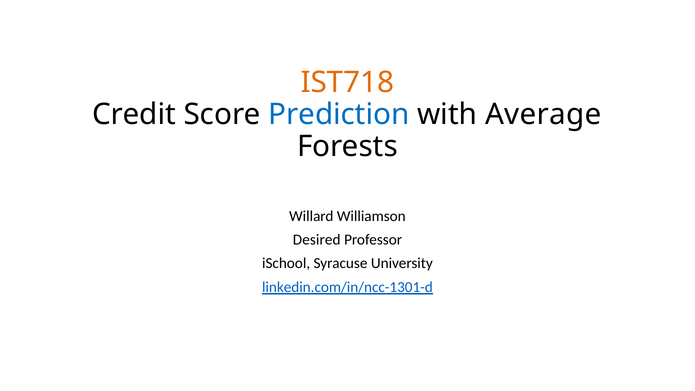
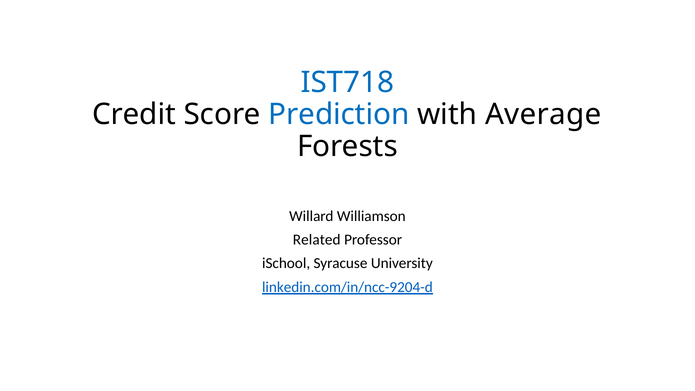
IST718 colour: orange -> blue (347, 82)
Desired: Desired -> Related (317, 240)
linkedin.com/in/ncc-1301-d: linkedin.com/in/ncc-1301-d -> linkedin.com/in/ncc-9204-d (347, 287)
